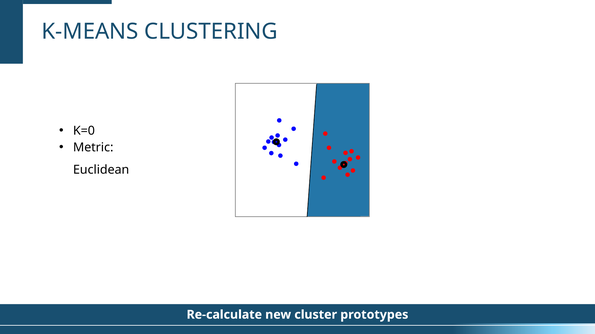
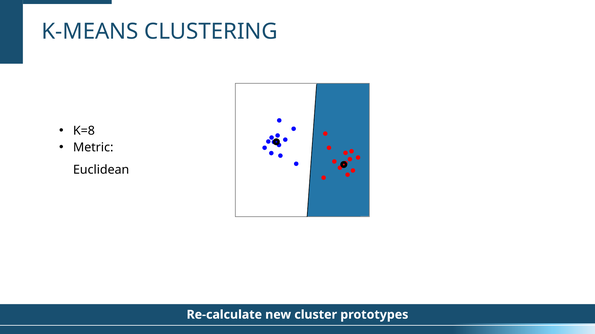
K=0: K=0 -> K=8 (84, 131)
